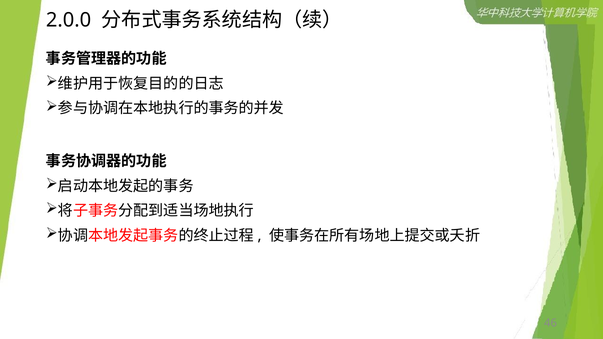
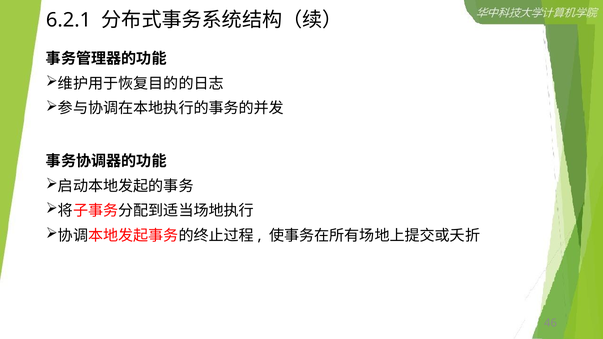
2.0.0: 2.0.0 -> 6.2.1 (69, 20)
